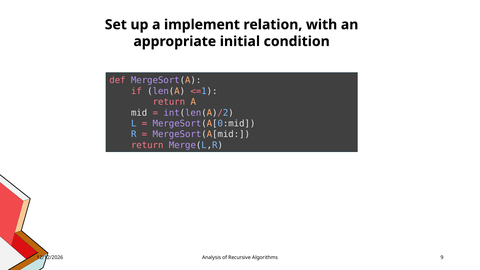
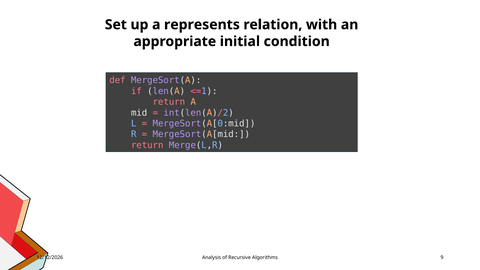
implement: implement -> represents (202, 25)
